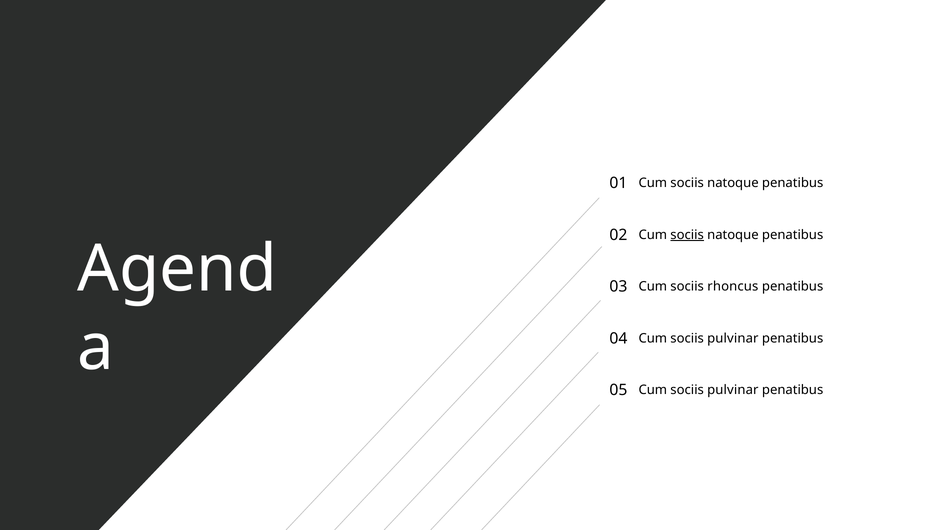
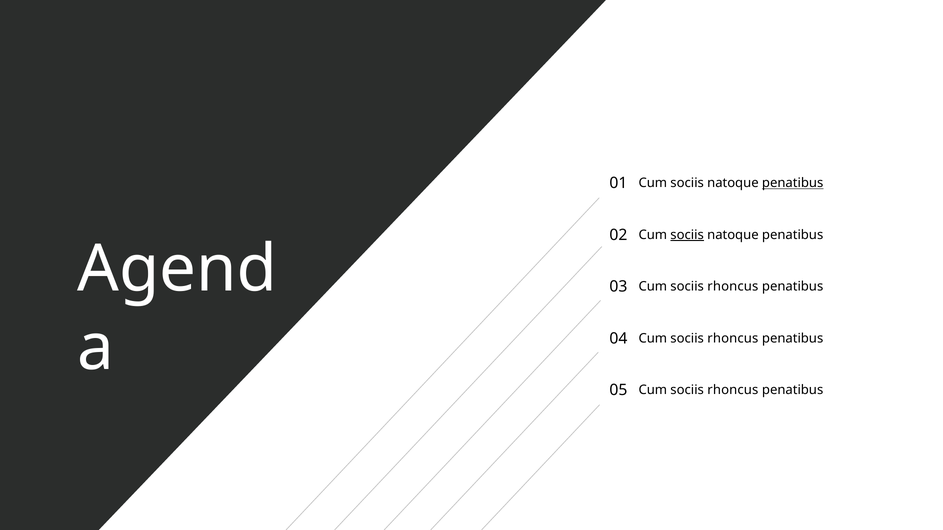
penatibus underline: none -> present (793, 183)
pulvinar: pulvinar -> rhoncus (733, 339)
pulvinar: pulvinar -> rhoncus (733, 390)
